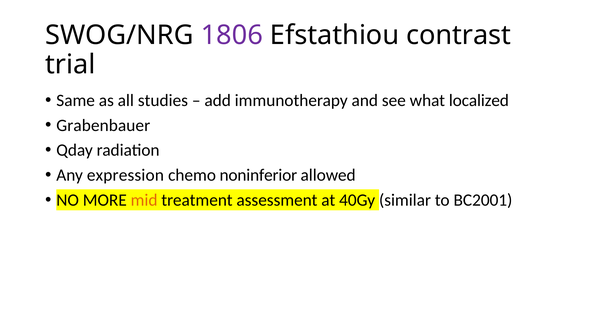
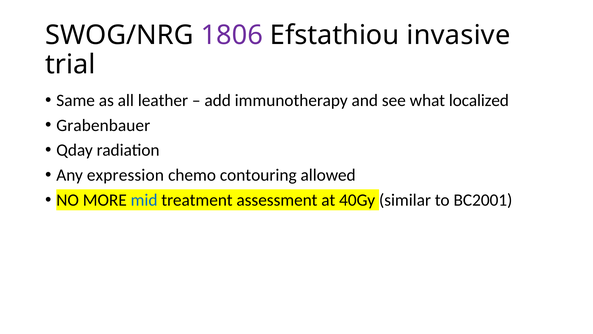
contrast: contrast -> invasive (458, 35)
studies: studies -> leather (163, 100)
noninferior: noninferior -> contouring (258, 175)
mid colour: orange -> blue (144, 200)
